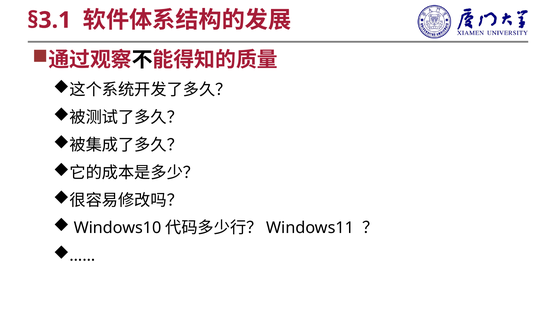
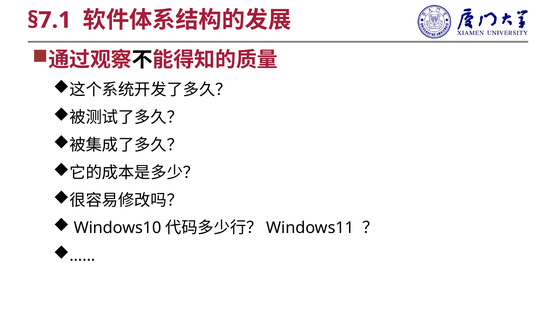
§3.1: §3.1 -> §7.1 (49, 20)
